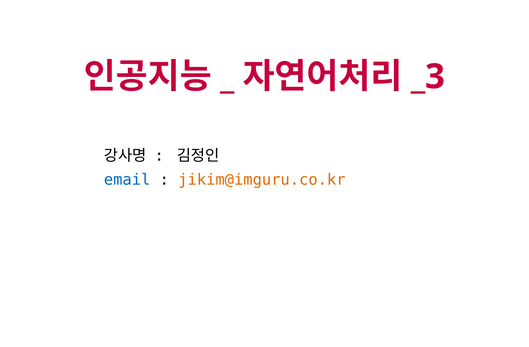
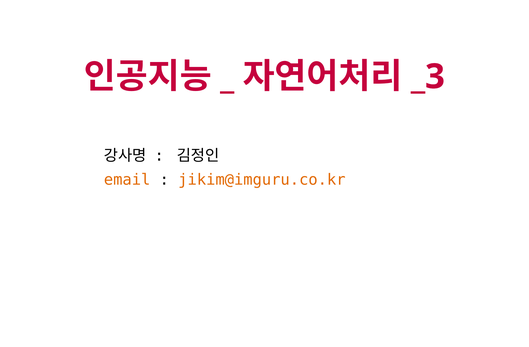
email colour: blue -> orange (127, 180)
